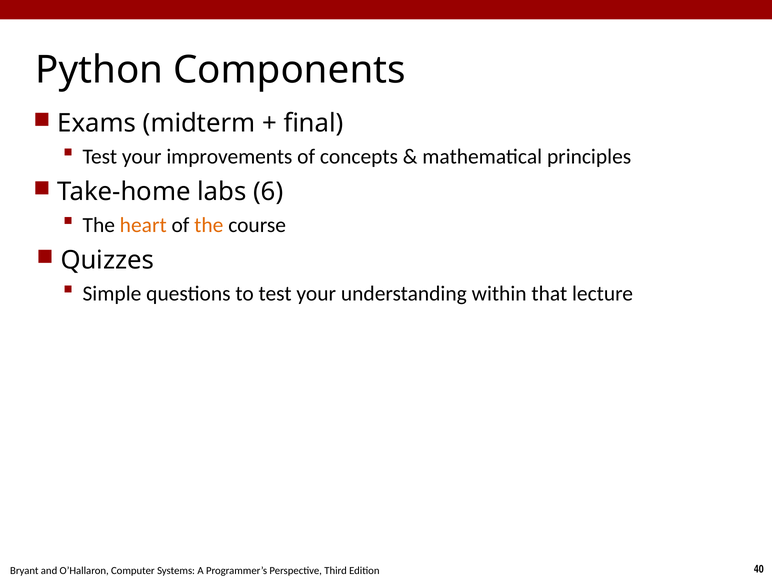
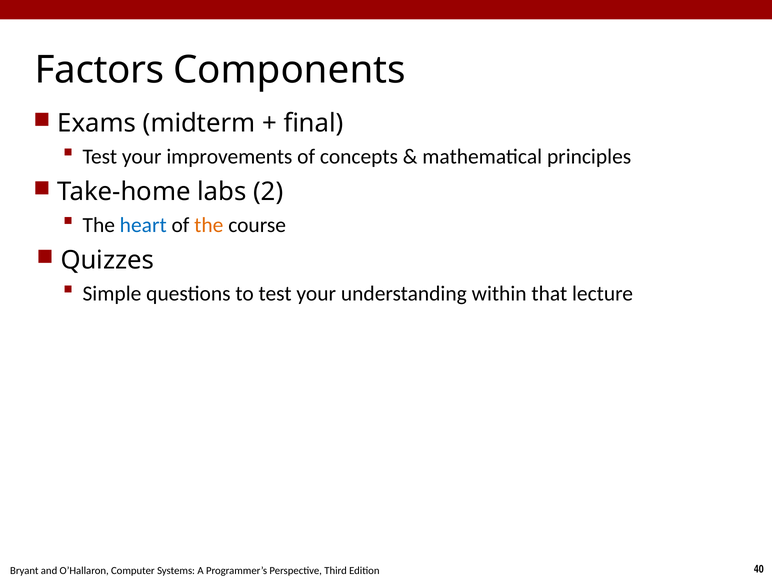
Python: Python -> Factors (99, 70)
6: 6 -> 2 (268, 192)
heart colour: orange -> blue (143, 225)
